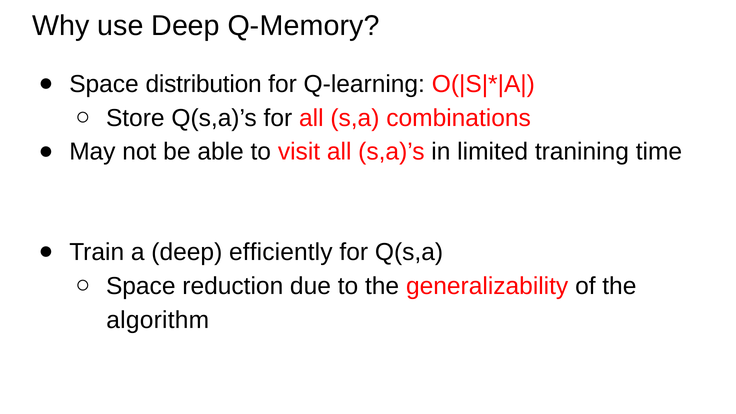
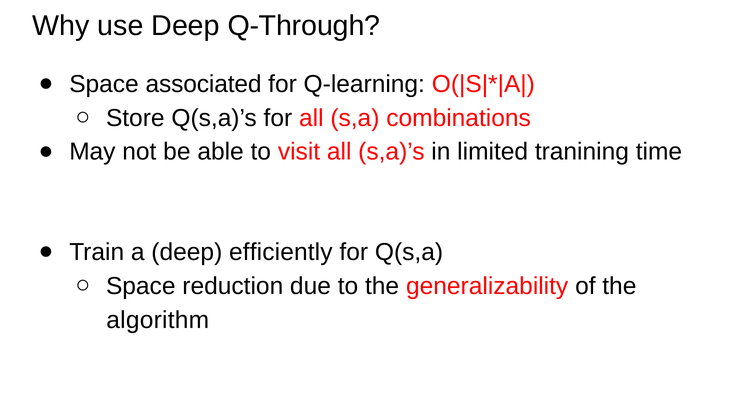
Q-Memory: Q-Memory -> Q-Through (304, 26)
distribution: distribution -> associated (204, 84)
